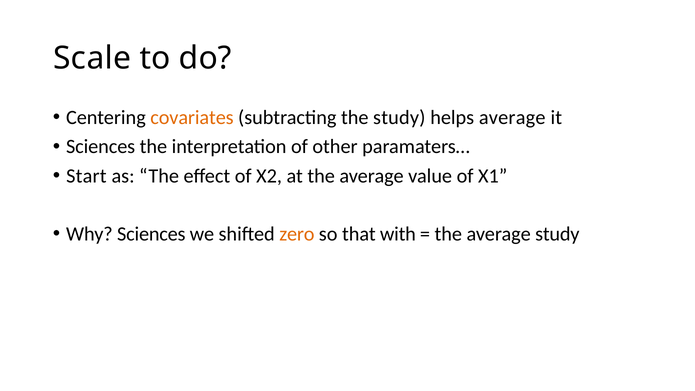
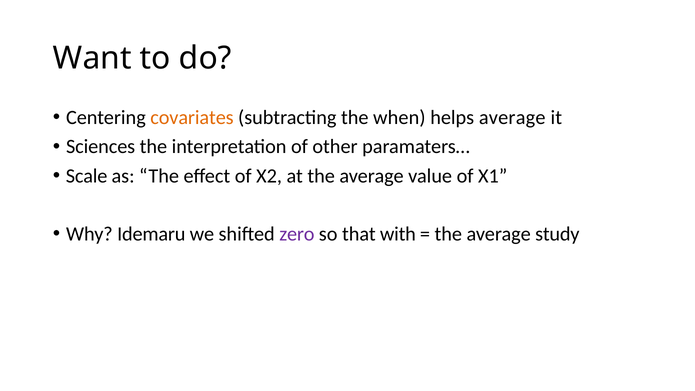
Scale: Scale -> Want (92, 58)
the study: study -> when (399, 118)
Start: Start -> Scale (87, 176)
Why Sciences: Sciences -> Idemaru (151, 234)
zero colour: orange -> purple (297, 234)
